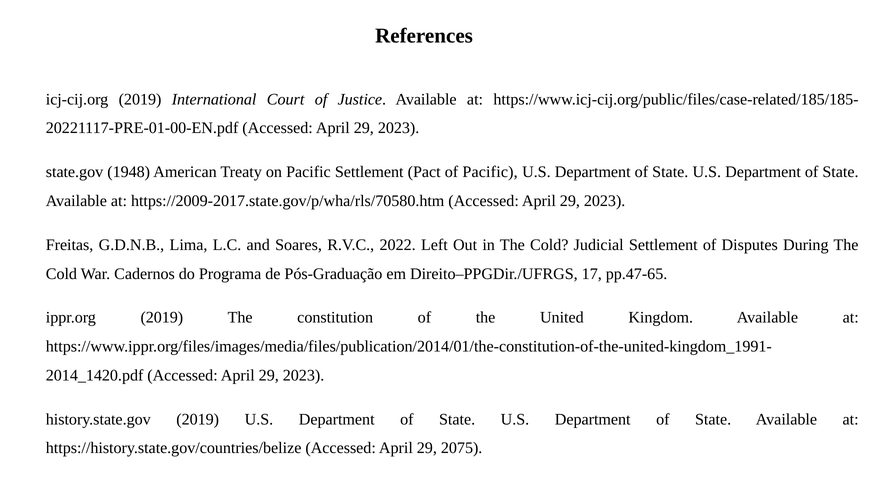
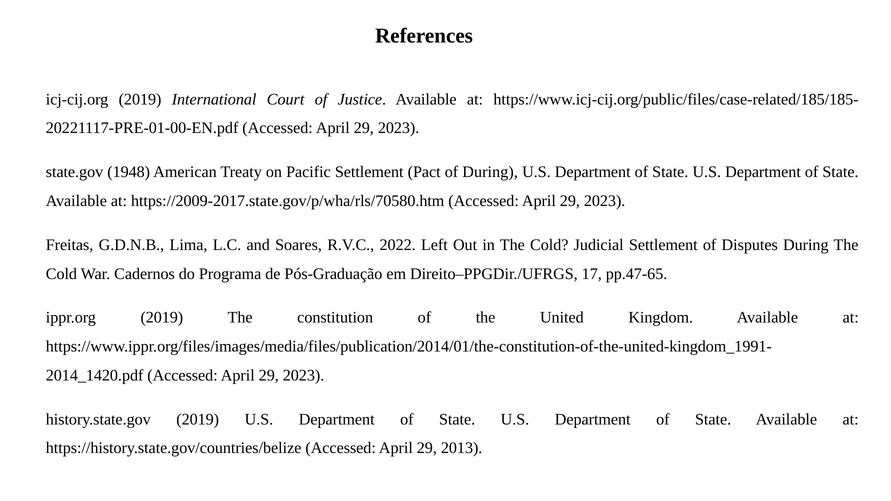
of Pacific: Pacific -> During (490, 172)
2075: 2075 -> 2013 (462, 448)
